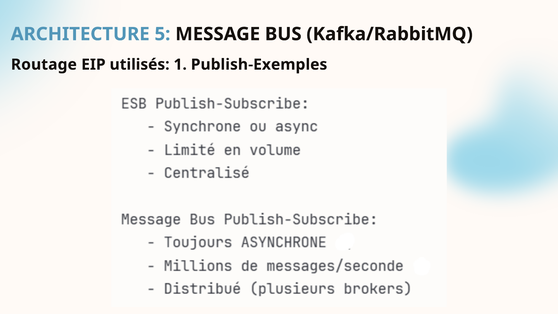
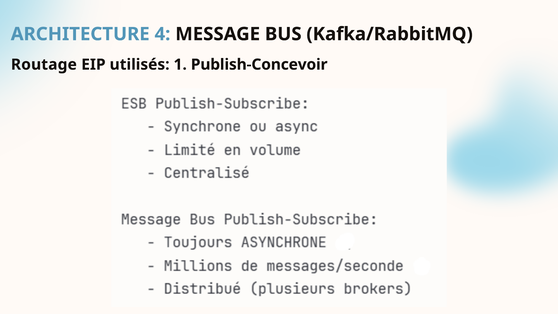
5: 5 -> 4 (162, 34)
Publish-Exemples: Publish-Exemples -> Publish-Concevoir (259, 65)
